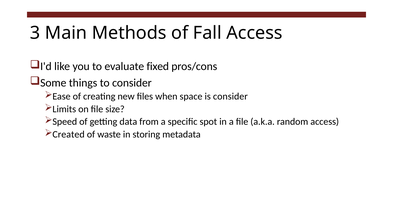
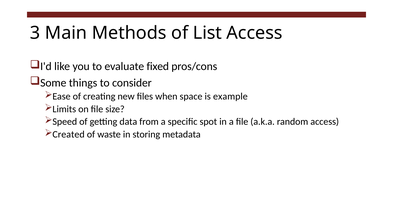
Fall: Fall -> List (207, 33)
is consider: consider -> example (230, 96)
